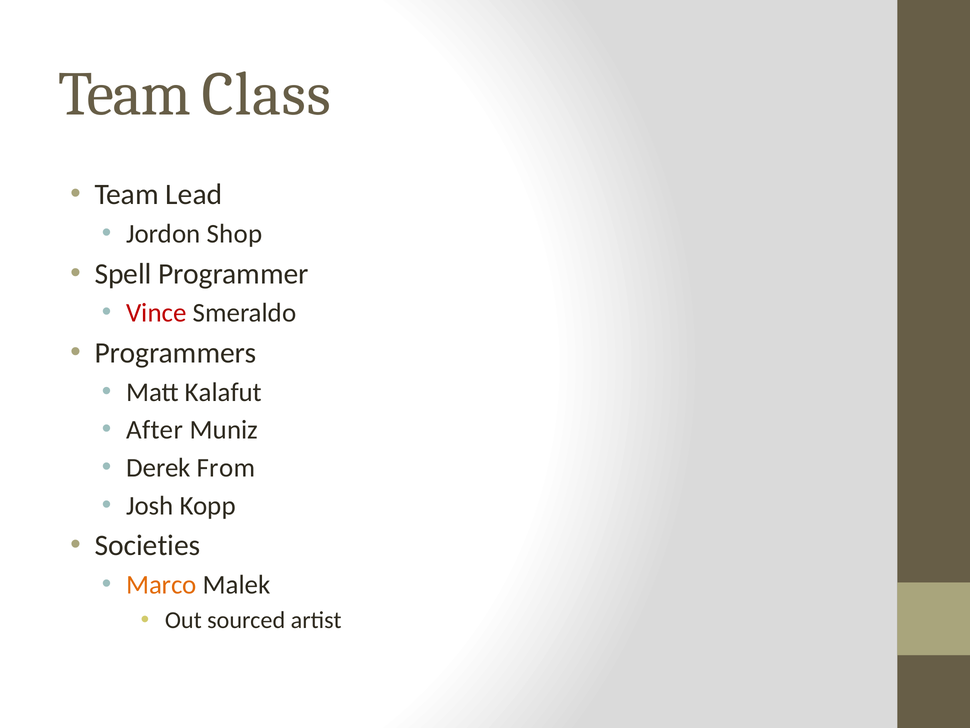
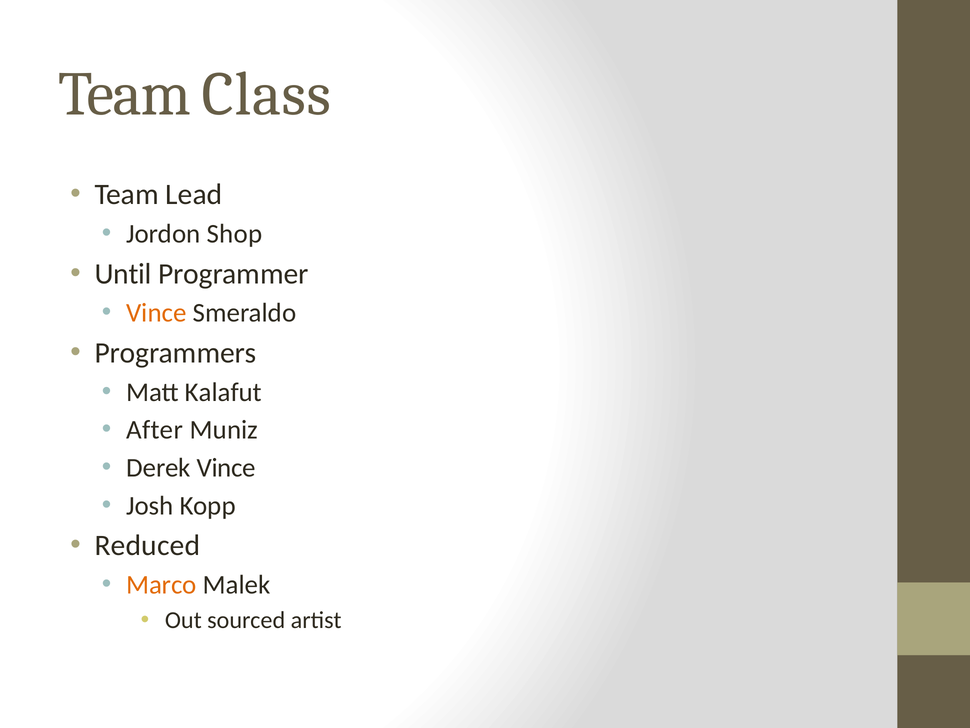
Spell: Spell -> Until (123, 274)
Vince colour: red -> orange (156, 313)
Derek From: From -> Vince (226, 468)
Societies: Societies -> Reduced (147, 545)
